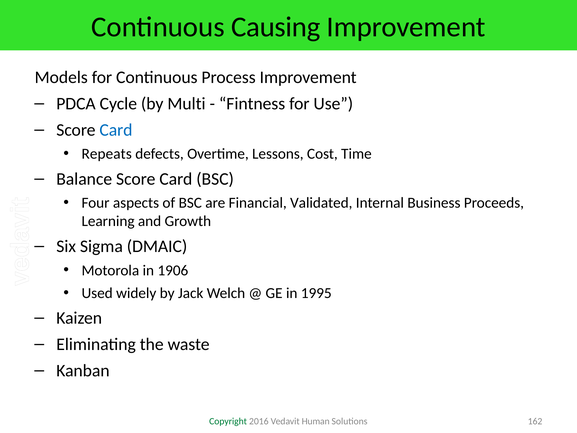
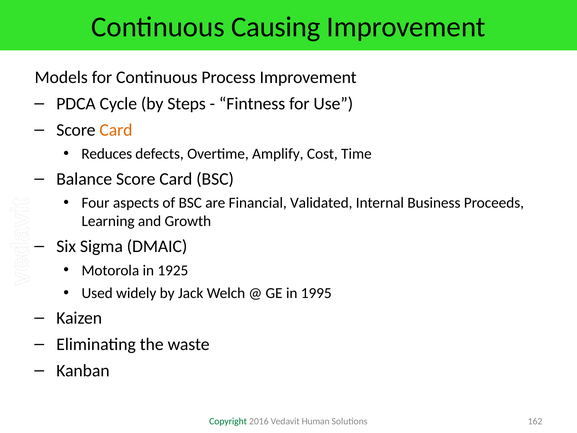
Multi: Multi -> Steps (187, 103)
Card colour: blue -> orange (116, 130)
Repeats: Repeats -> Reduces (107, 154)
Lessons: Lessons -> Amplify (278, 154)
1906: 1906 -> 1925 (173, 270)
